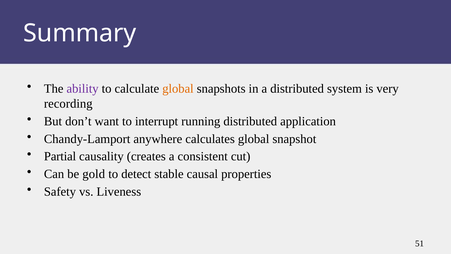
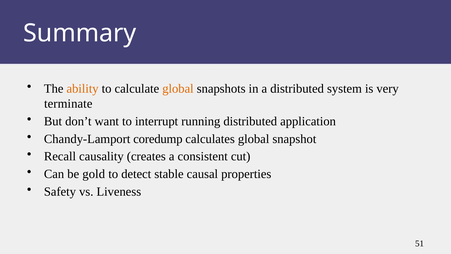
ability colour: purple -> orange (83, 89)
recording: recording -> terminate (68, 104)
anywhere: anywhere -> coredump (158, 139)
Partial: Partial -> Recall (60, 156)
